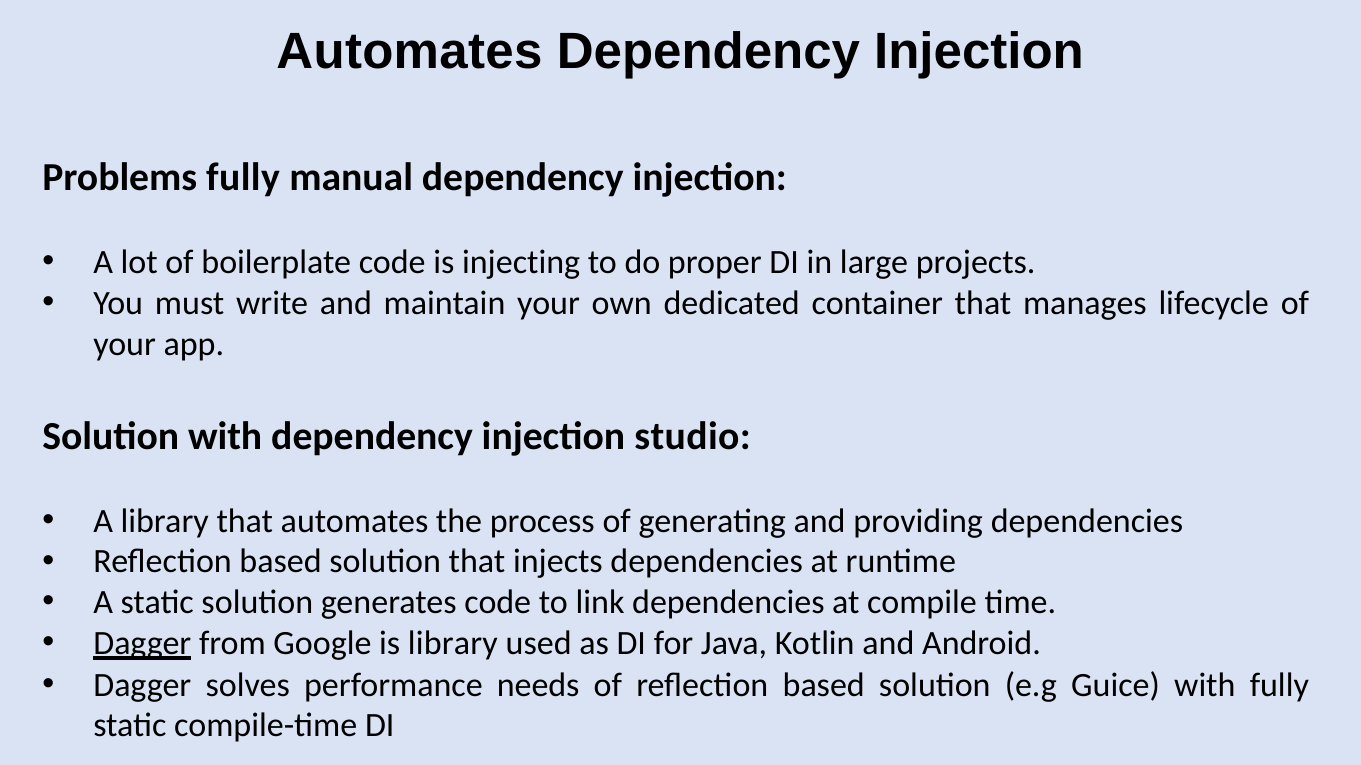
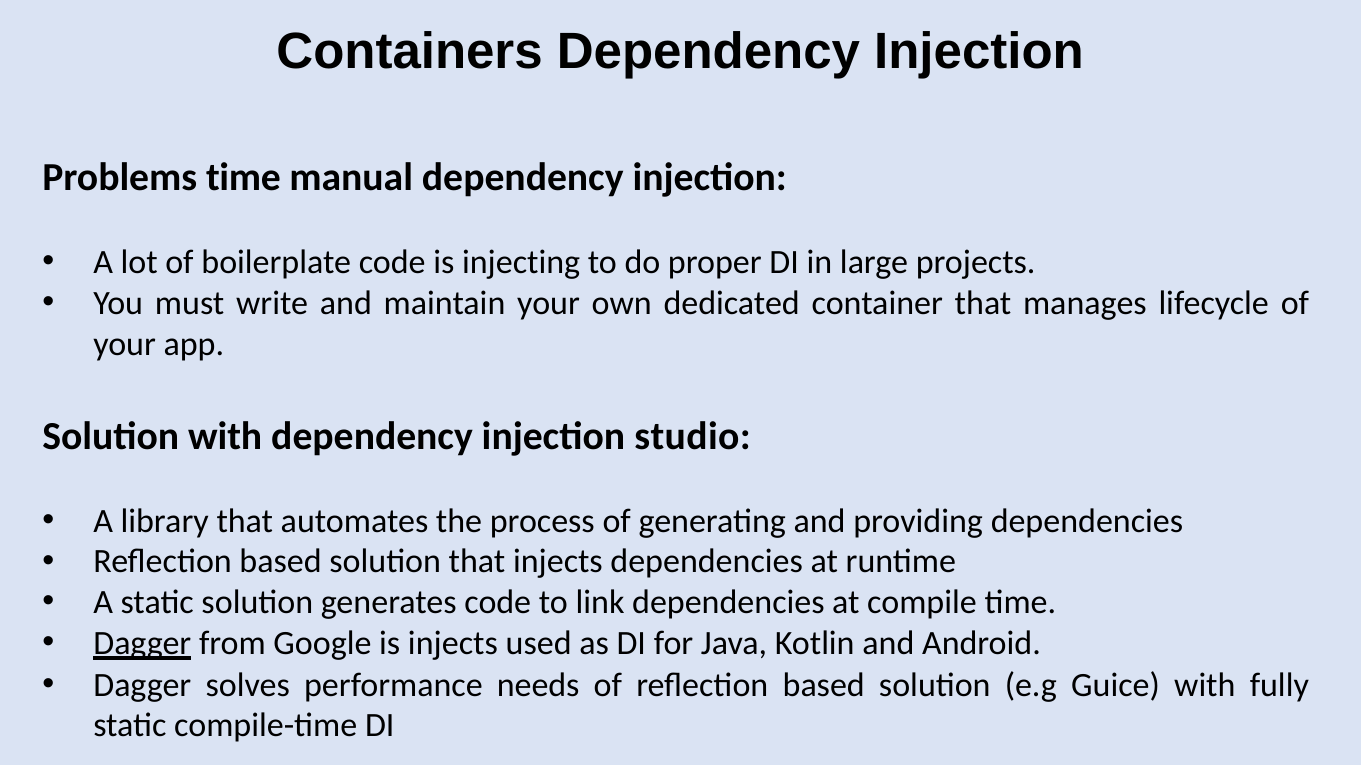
Automates: Automates -> Containers (410, 51)
Problems fully: fully -> time (243, 178)
is library: library -> injects (453, 644)
